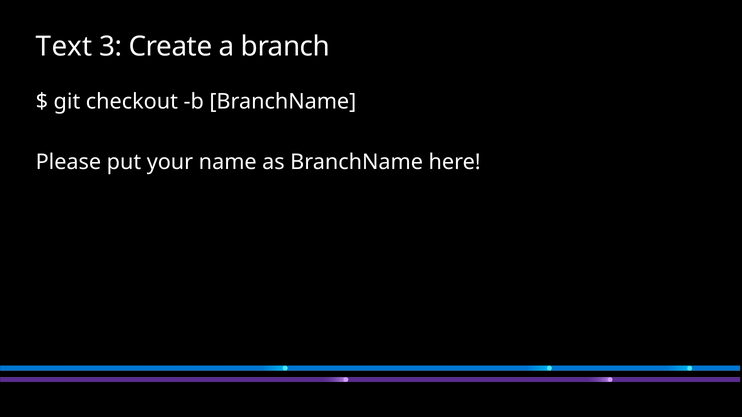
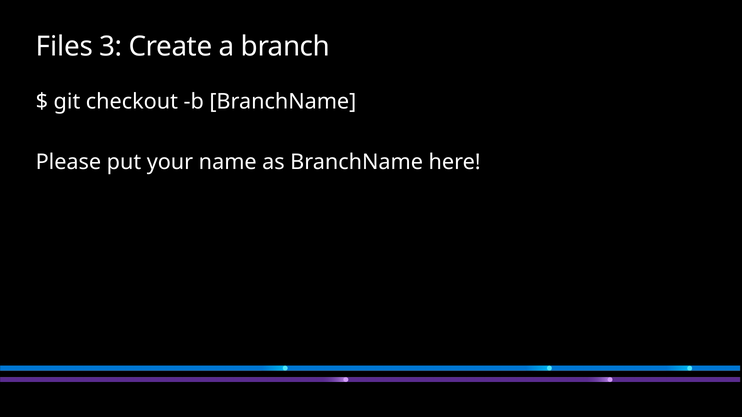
Text: Text -> Files (64, 46)
